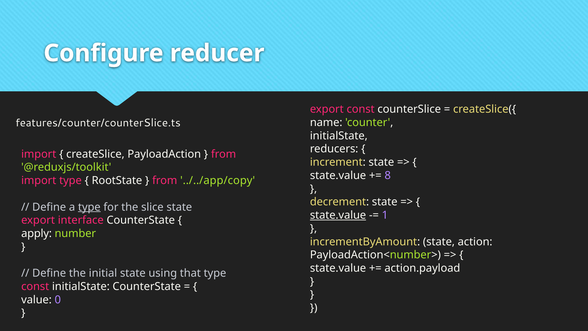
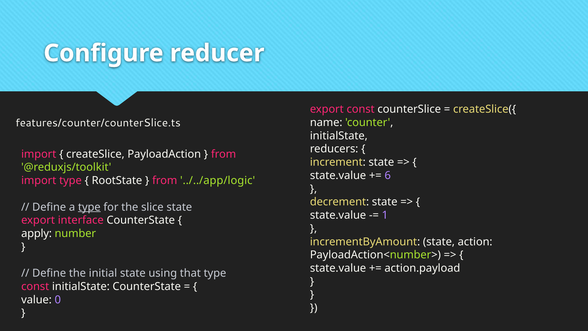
8: 8 -> 6 (388, 175)
../../app/copy: ../../app/copy -> ../../app/logic (218, 180)
state.value underline: present -> none (338, 215)
